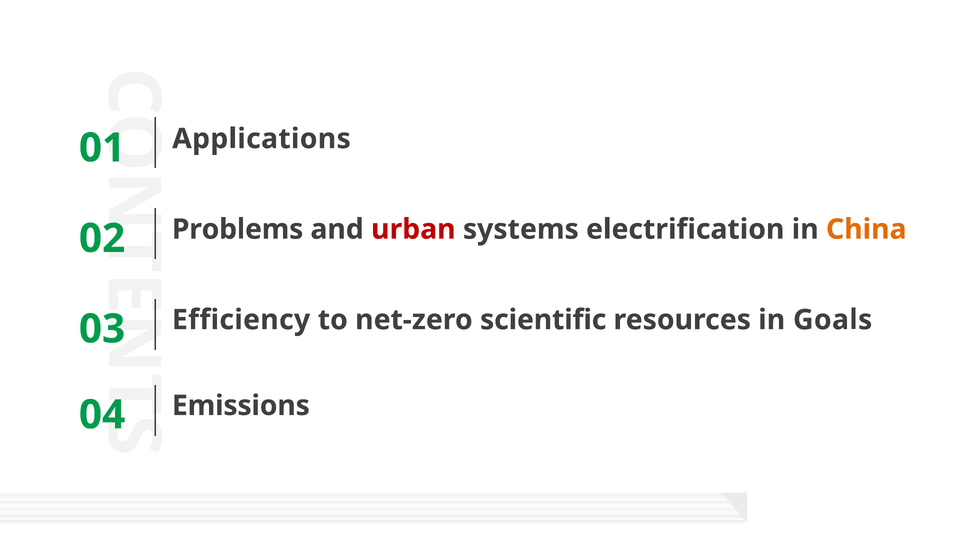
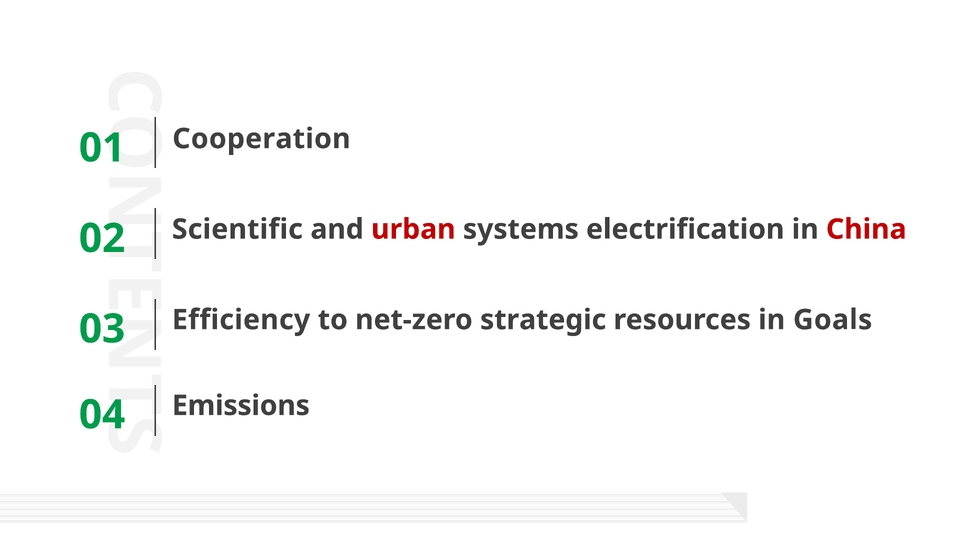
Applications: Applications -> Cooperation (261, 139)
Problems: Problems -> Scientific (237, 229)
China colour: orange -> red (866, 229)
scientific: scientific -> strategic (543, 320)
